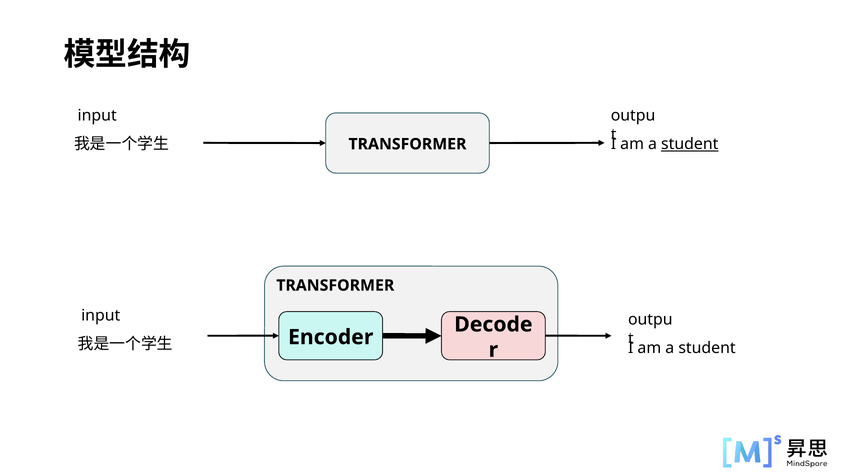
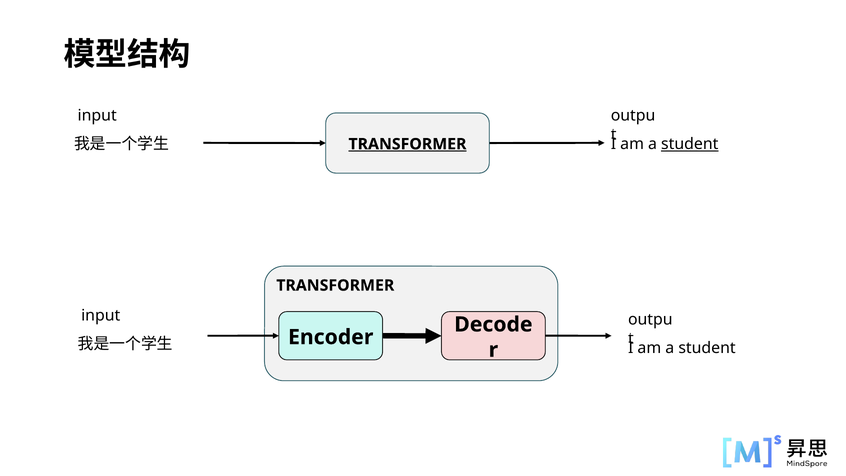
TRANSFORMER underline: none -> present (407, 144)
